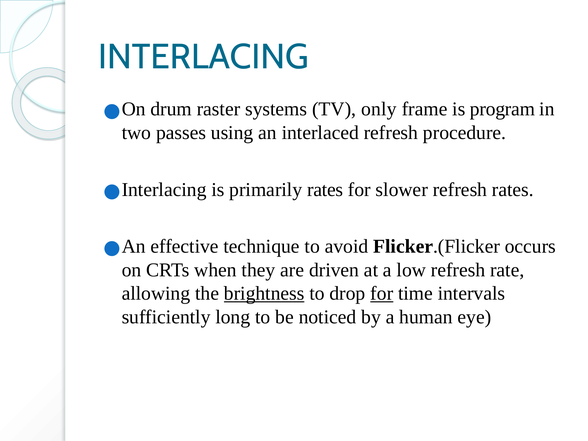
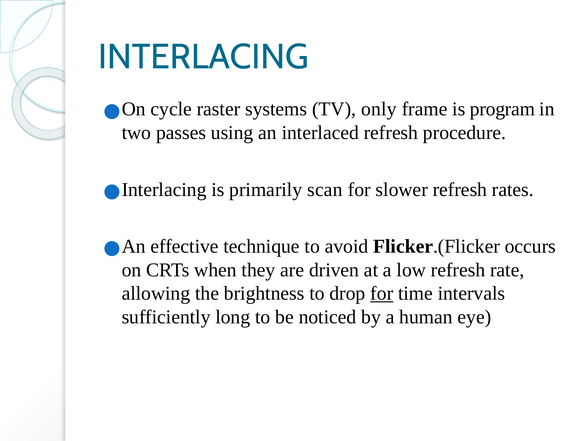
drum: drum -> cycle (171, 109)
primarily rates: rates -> scan (325, 190)
brightness underline: present -> none (264, 293)
